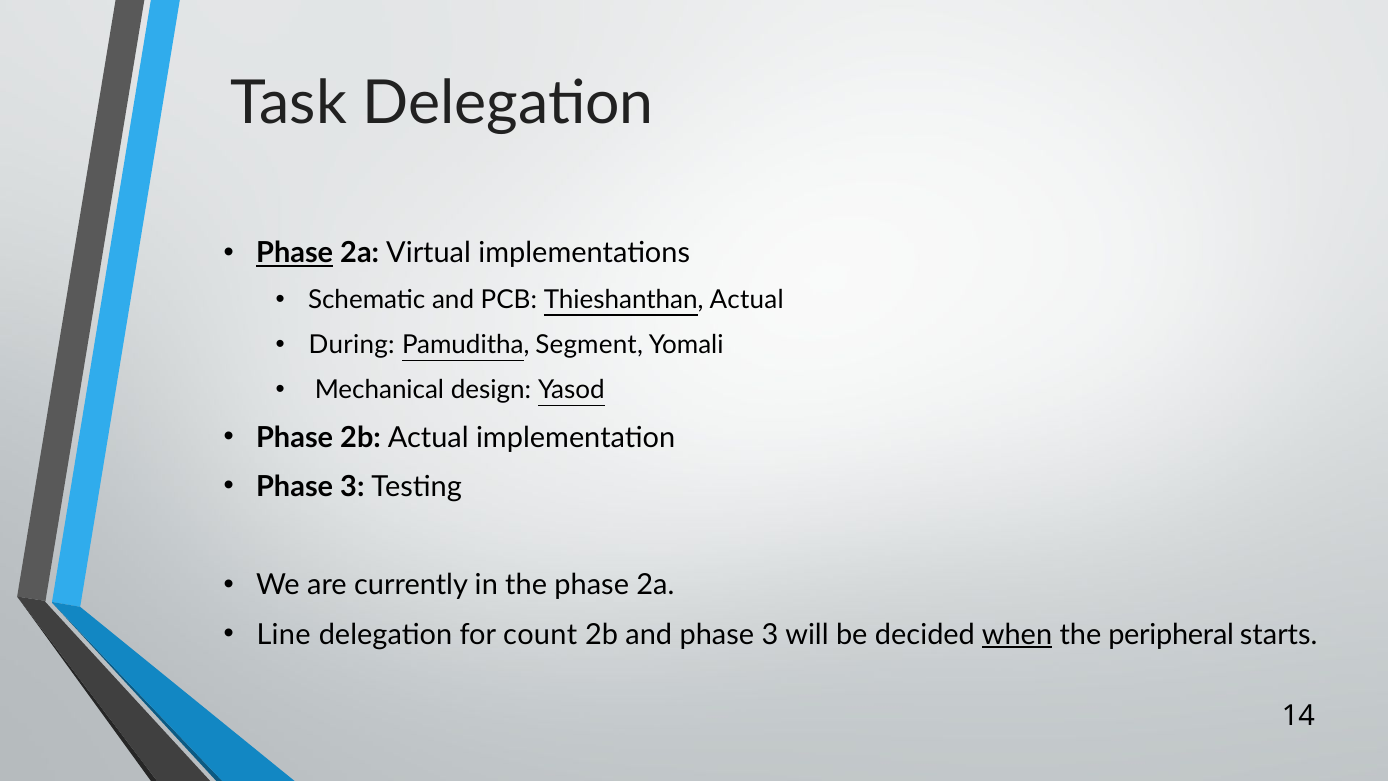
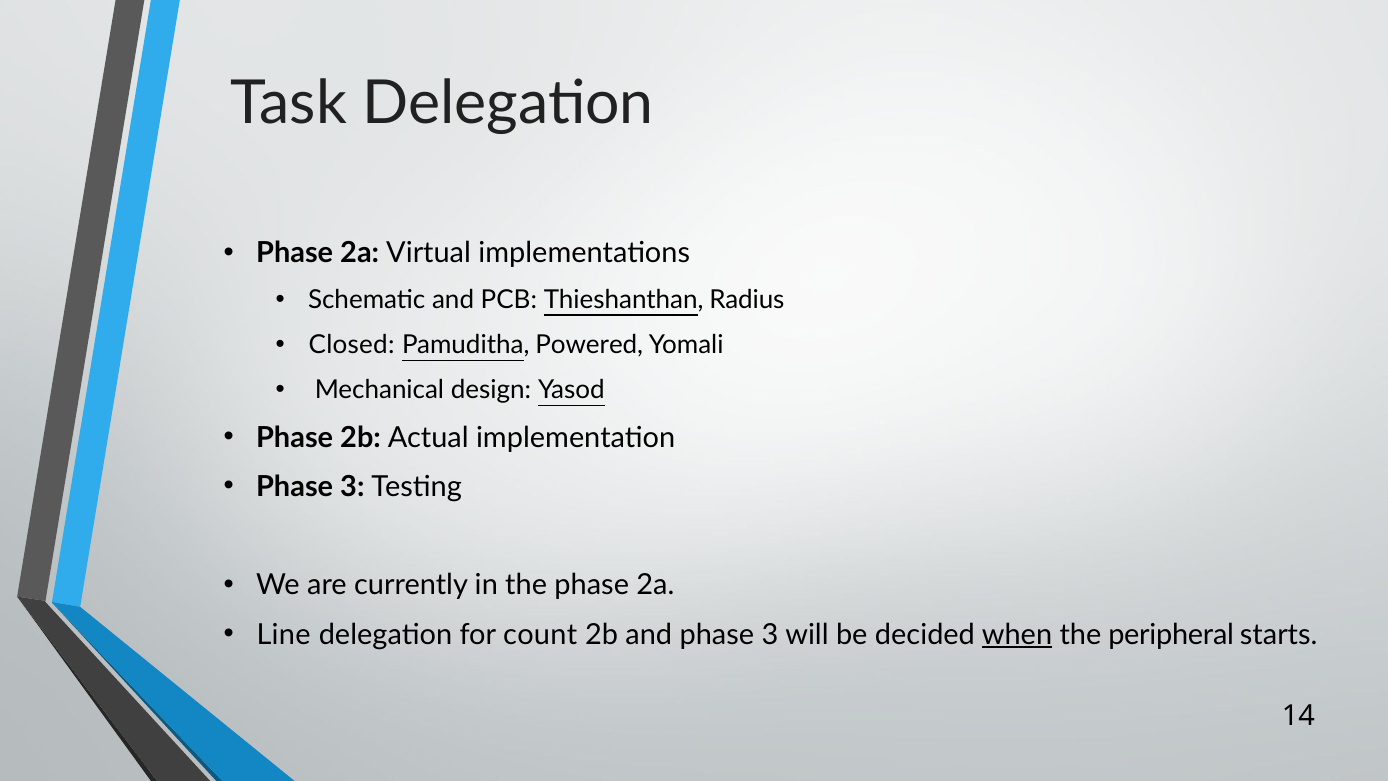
Phase underline: present -> none (295, 253)
Thieshanthan Actual: Actual -> Radius (747, 300)
During: During -> Closed (352, 345)
Segment: Segment -> Powered (589, 345)
